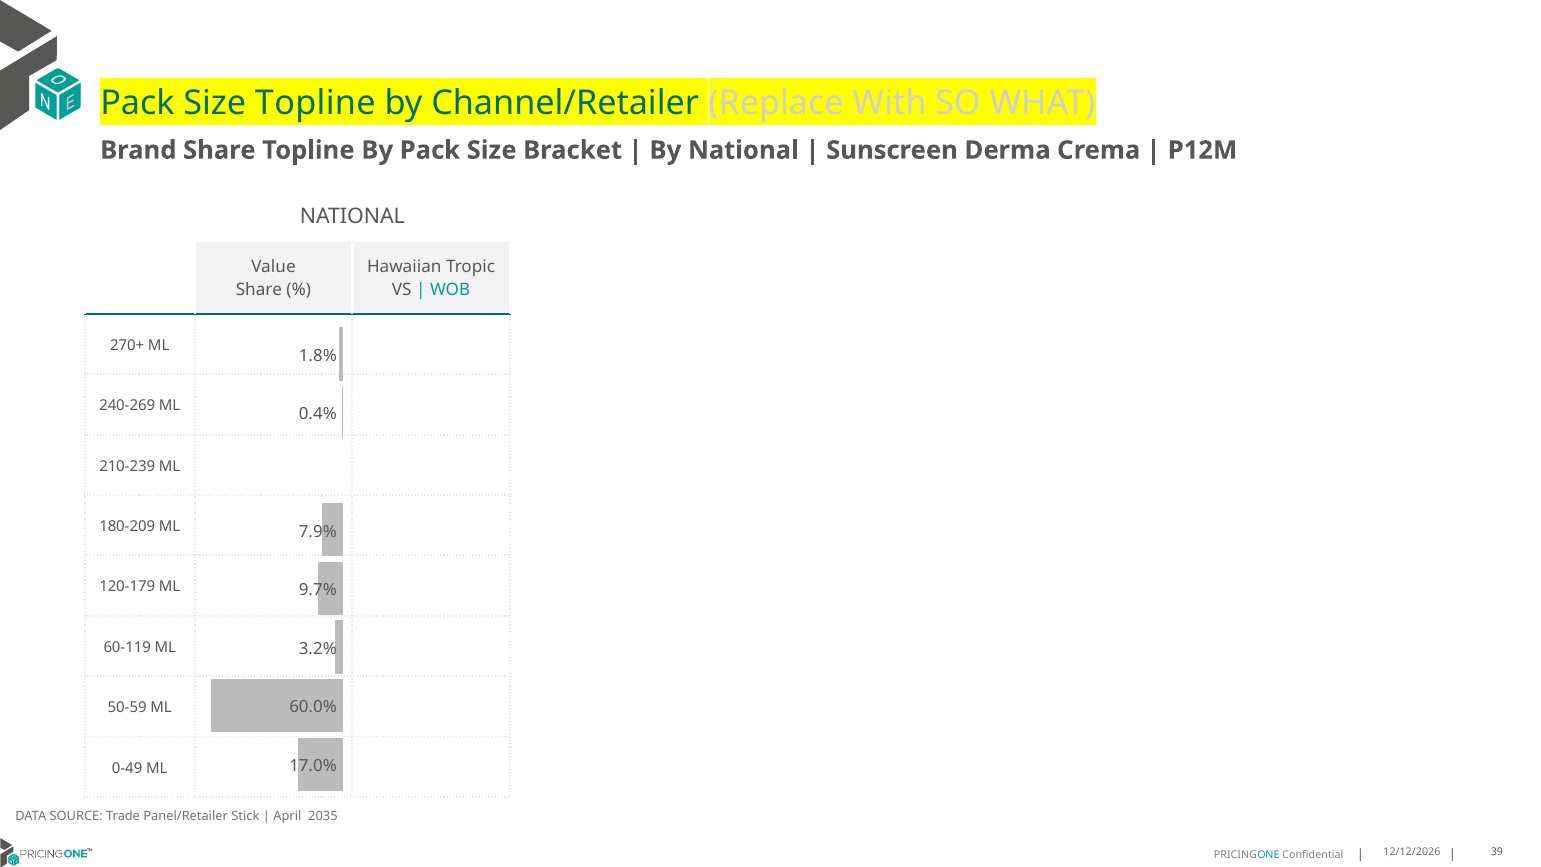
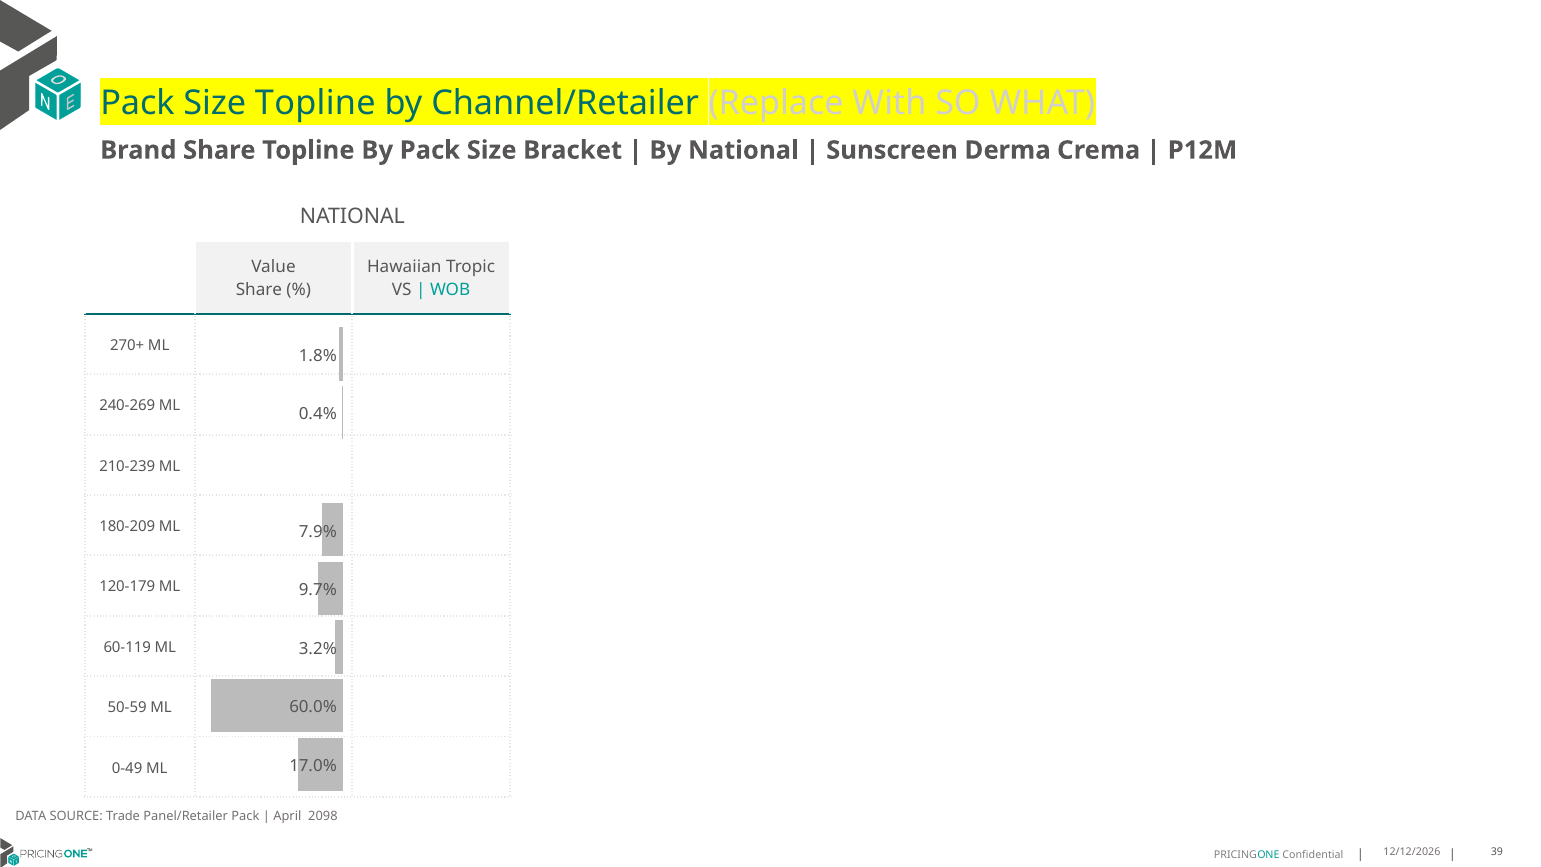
Panel/Retailer Stick: Stick -> Pack (245, 816)
2035: 2035 -> 2098 (323, 816)
